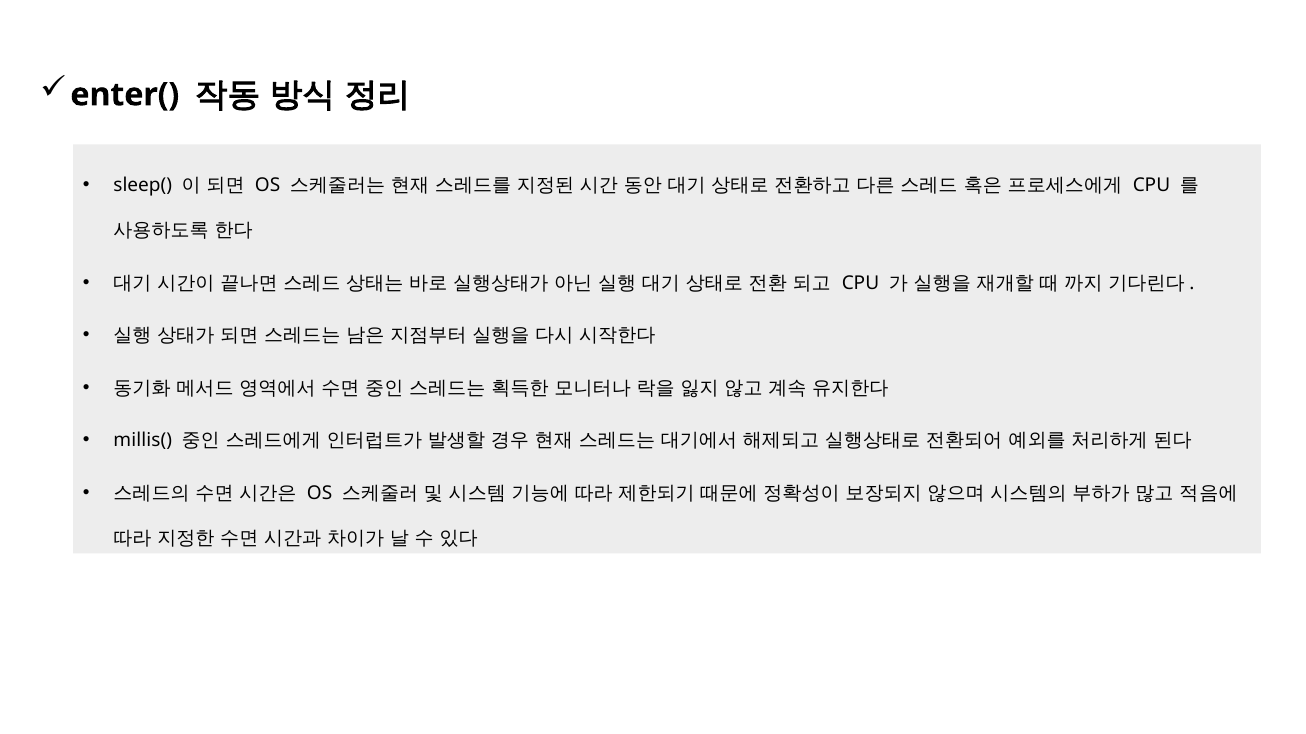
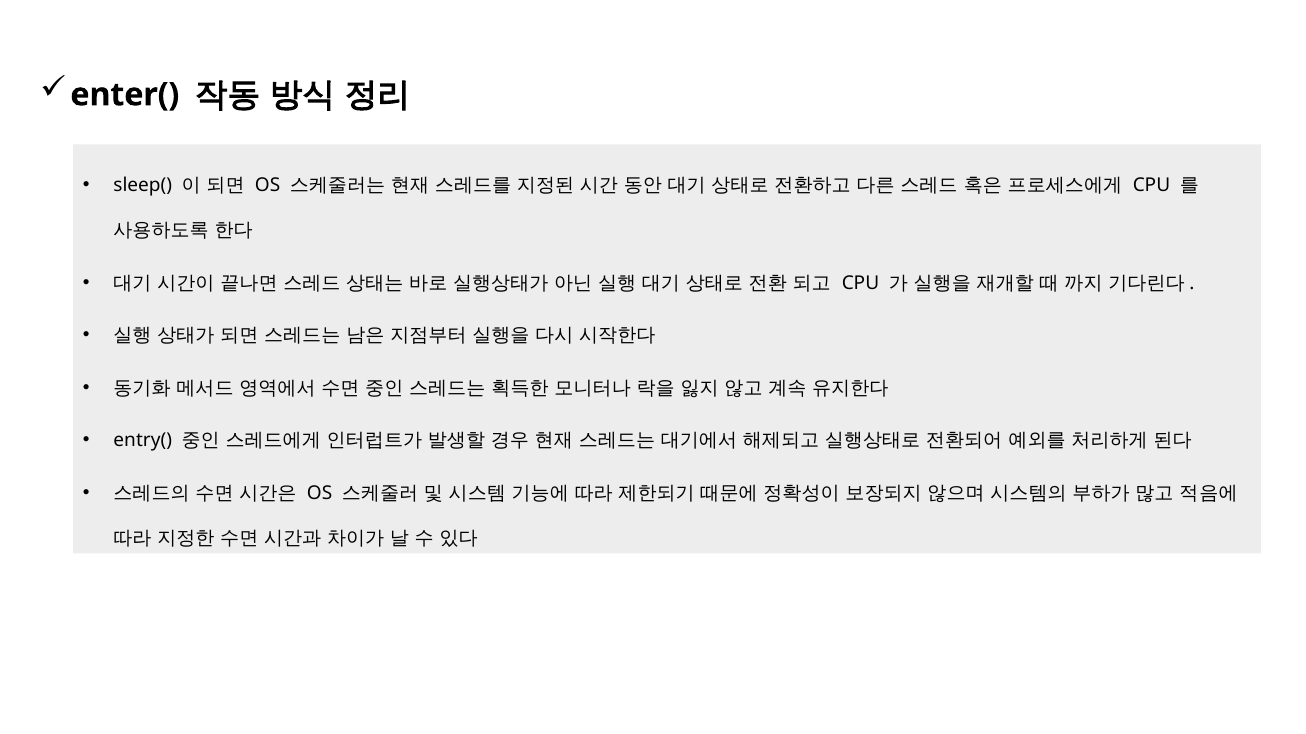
millis(: millis( -> entry( (143, 441)
